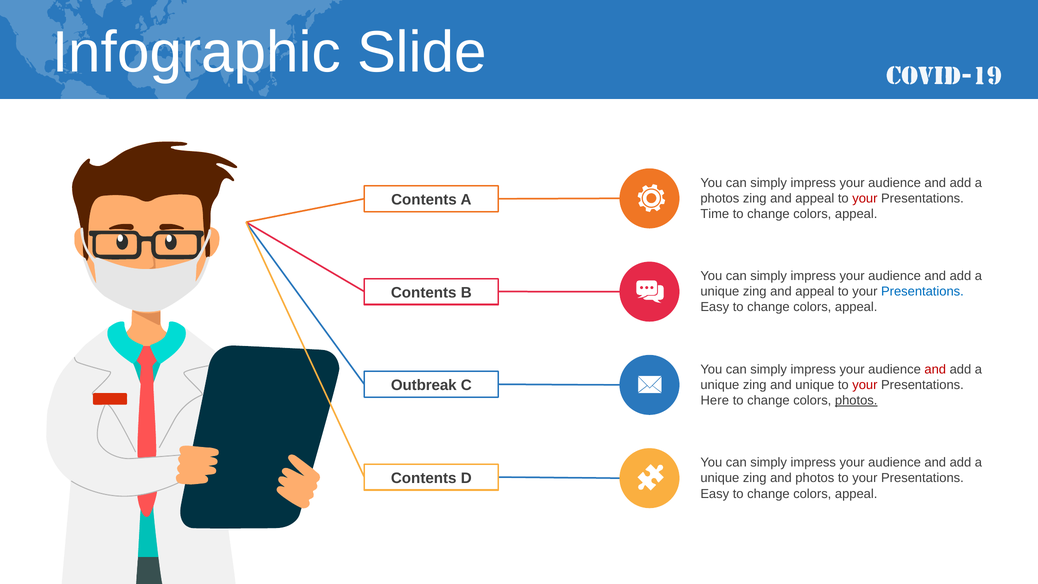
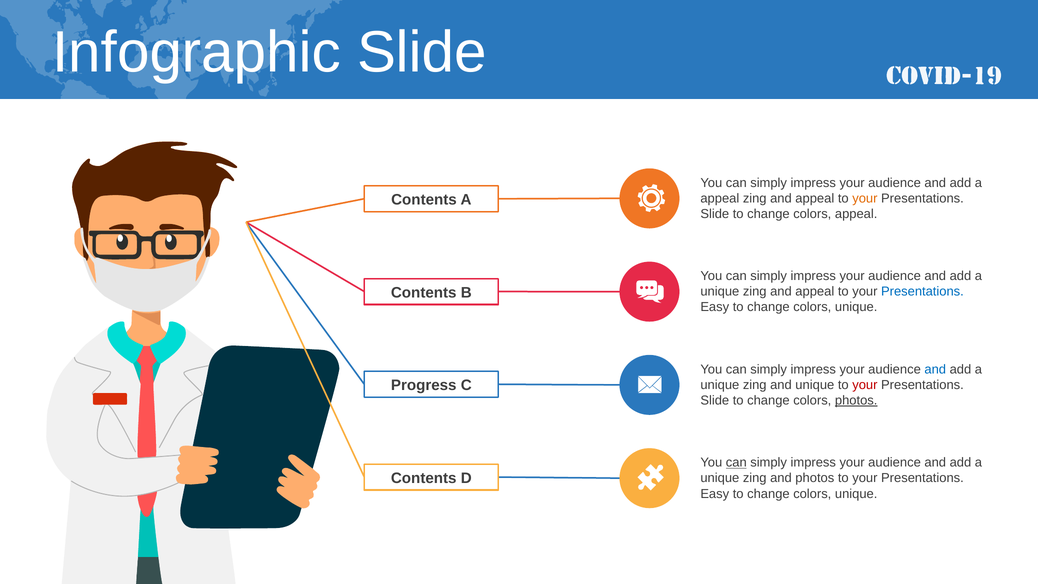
photos: photos -> appeal (720, 198)
your colour: red -> orange (865, 198)
Time: Time -> Slide (715, 214)
appeal: appeal -> unique (856, 307)
and colour: red -> blue (935, 369)
Outbreak: Outbreak -> Progress (424, 385)
Here: Here -> Slide (715, 400)
can underline: none -> present (736, 462)
appeal: appeal -> unique (856, 494)
